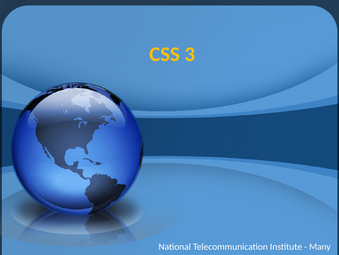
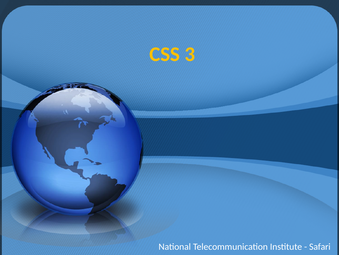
Many: Many -> Safari (320, 246)
